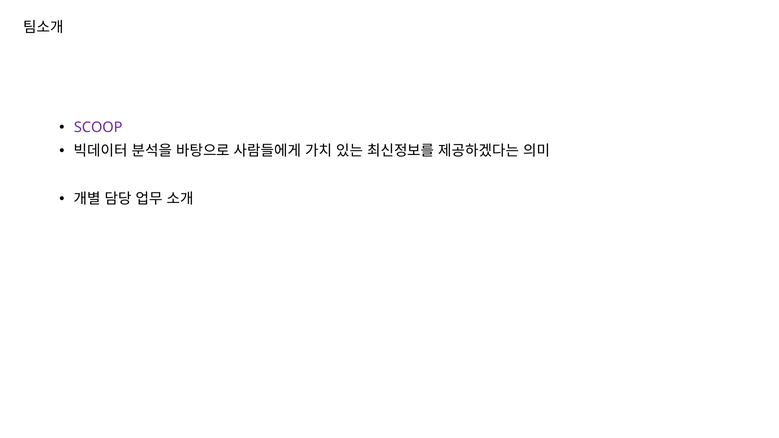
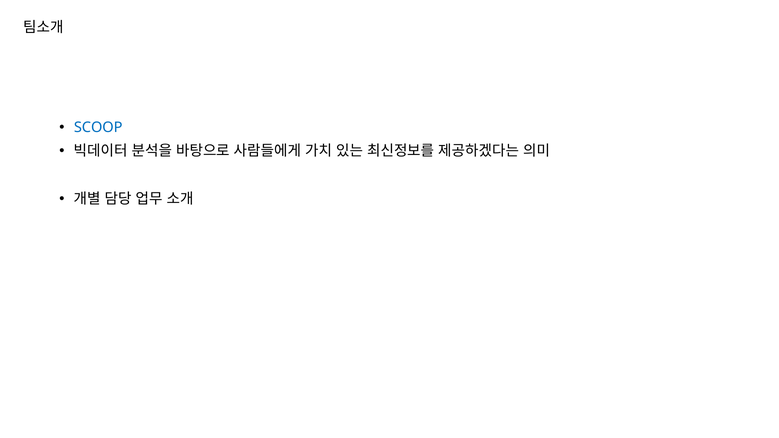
SCOOP colour: purple -> blue (98, 127)
